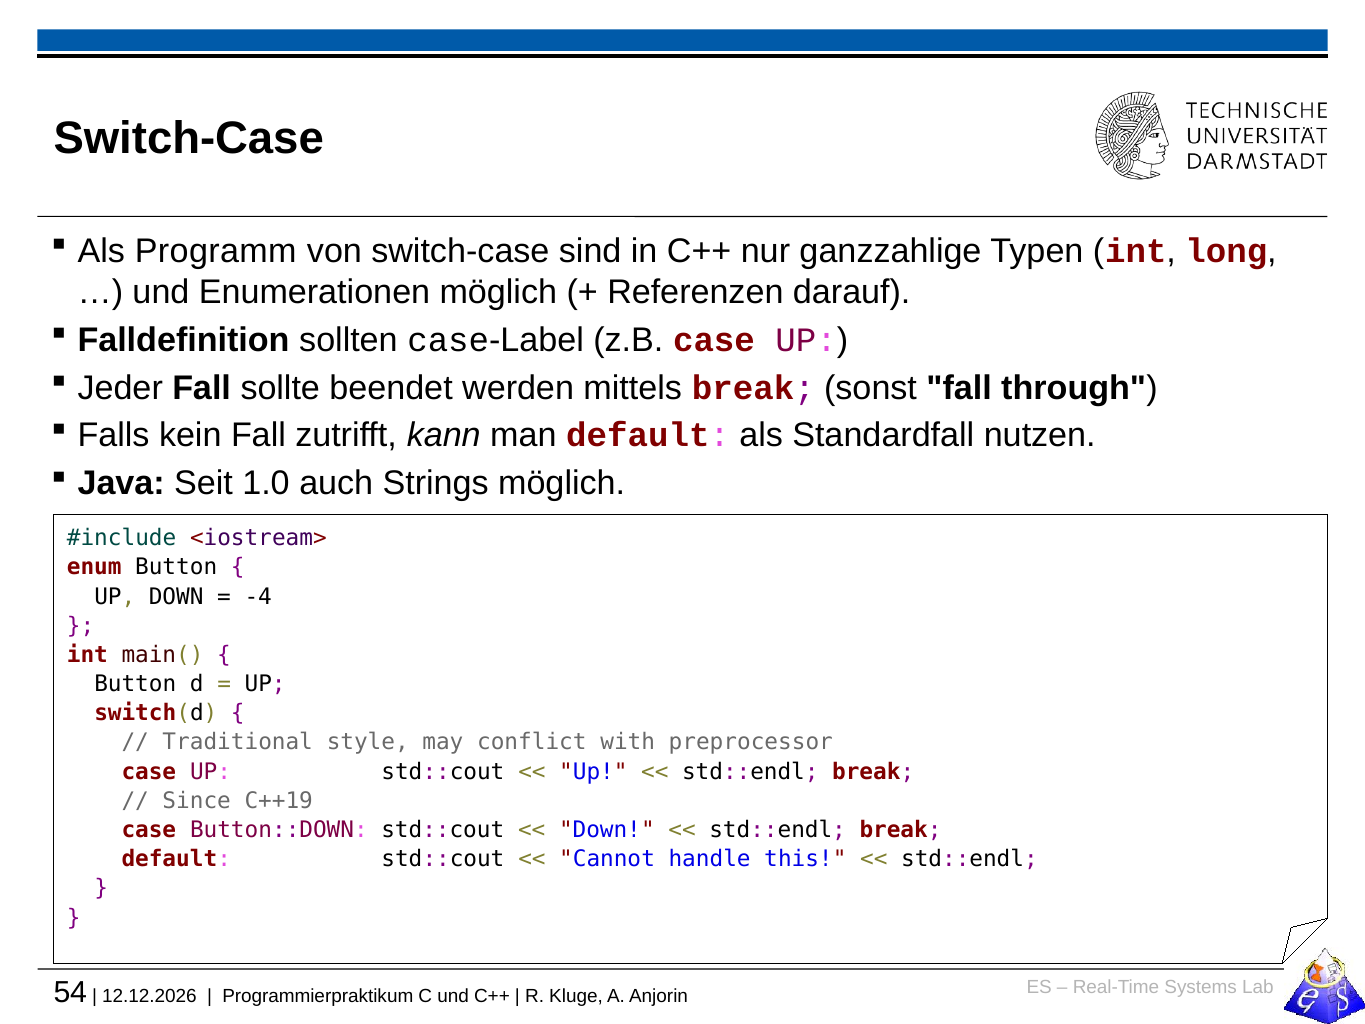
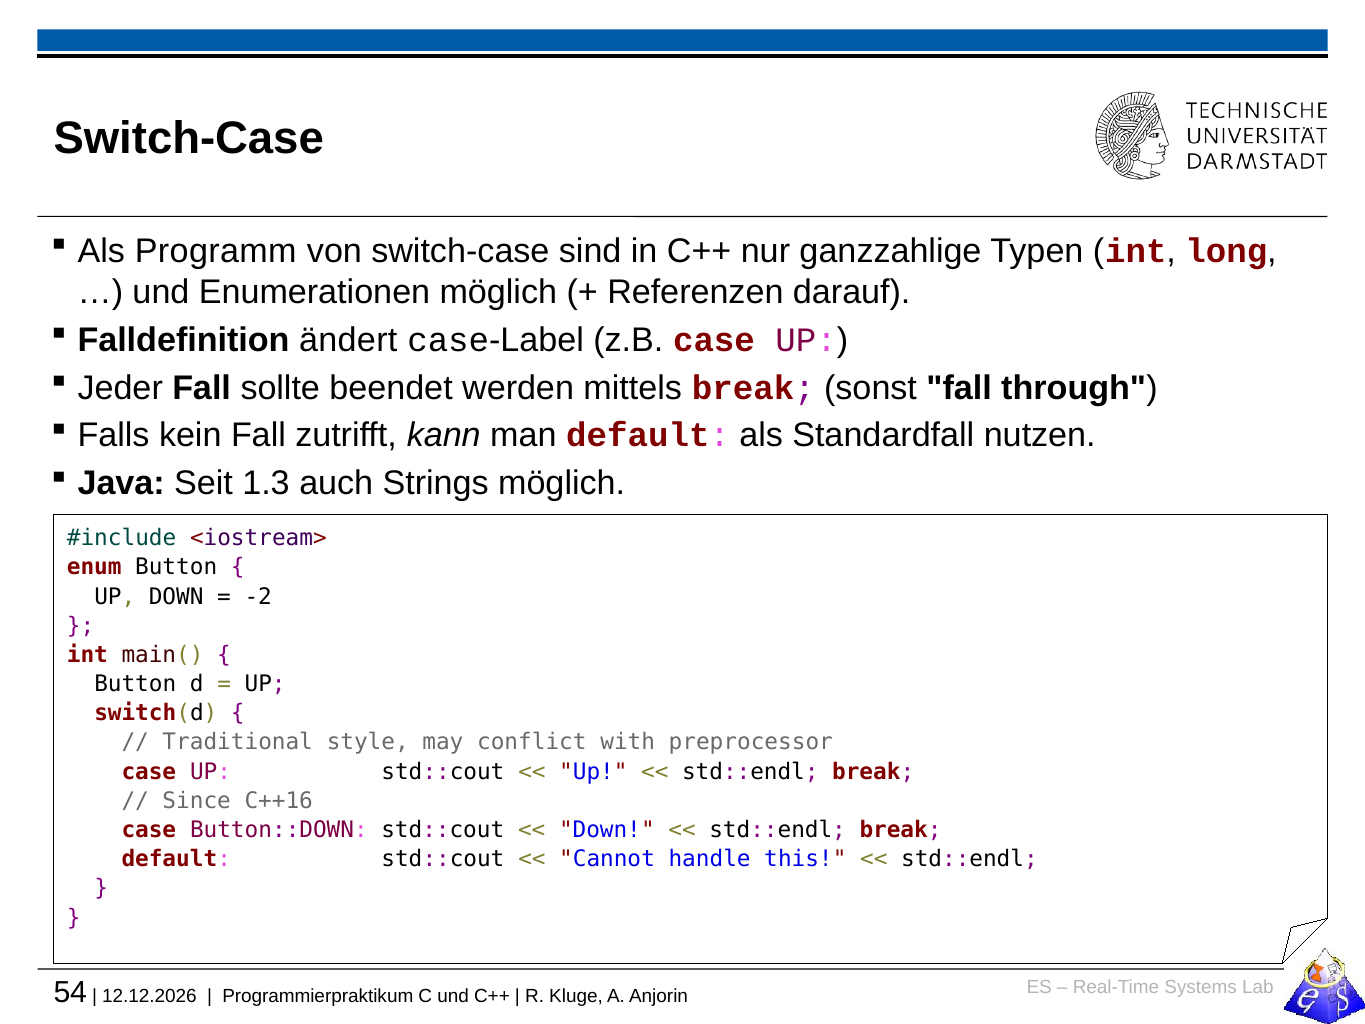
sollten: sollten -> ändert (348, 340)
1.0: 1.0 -> 1.3 (266, 483)
-4: -4 -> -2 (258, 596)
C++19: C++19 -> C++16 (279, 801)
